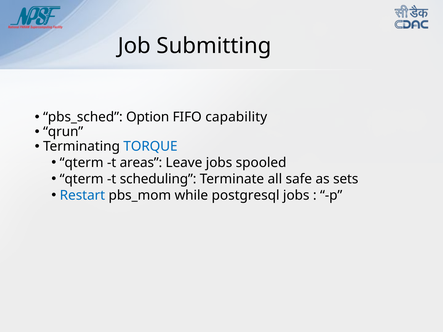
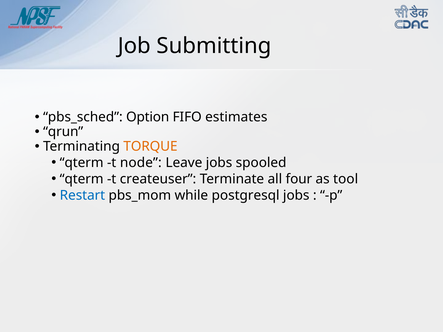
capability: capability -> estimates (236, 117)
TORQUE colour: blue -> orange (150, 147)
areas: areas -> node (141, 163)
scheduling: scheduling -> createuser (158, 179)
safe: safe -> four (299, 179)
sets: sets -> tool (346, 179)
